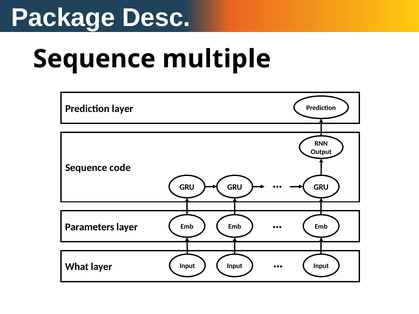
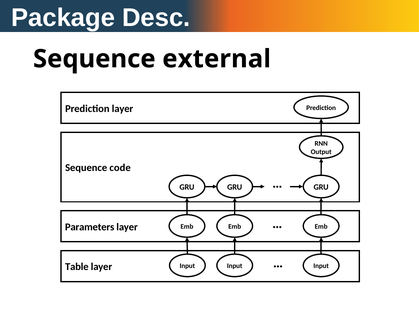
multiple: multiple -> external (217, 59)
What: What -> Table (77, 267)
